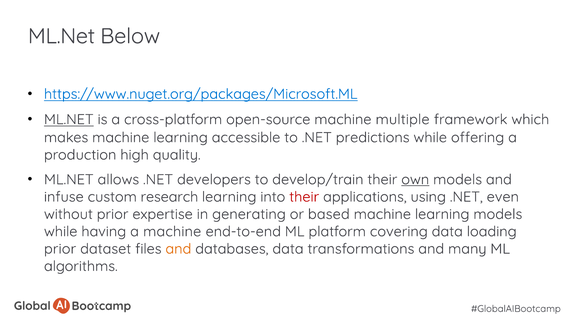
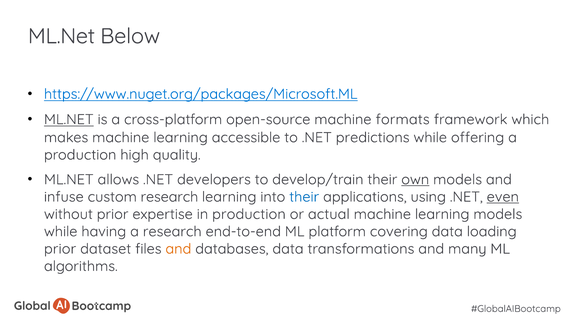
multiple: multiple -> formats (403, 119)
their colour: red -> blue (304, 197)
even underline: none -> present (503, 197)
in generating: generating -> production (249, 214)
based: based -> actual (329, 214)
a machine: machine -> research (172, 232)
